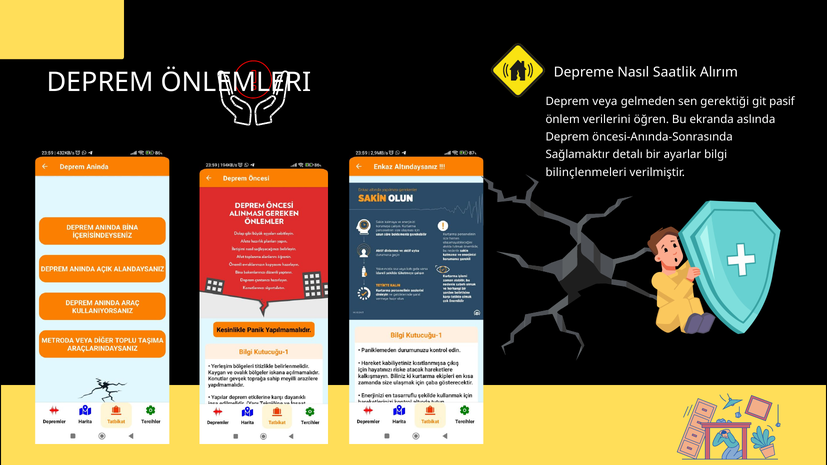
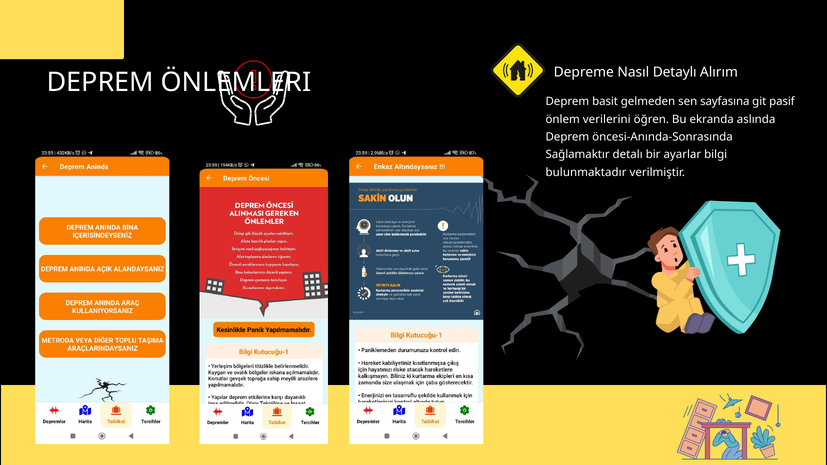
Saatlik: Saatlik -> Detaylı (675, 72)
veya: veya -> basit (605, 102)
gerektiği: gerektiği -> sayfasına (725, 102)
bilinçlenmeleri: bilinçlenmeleri -> bulunmaktadır (586, 172)
